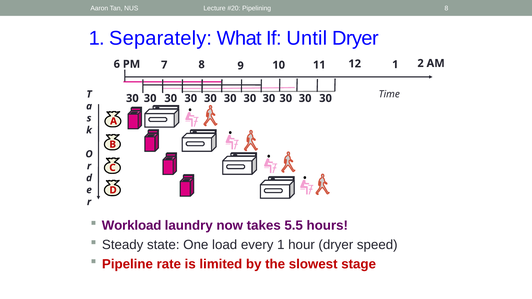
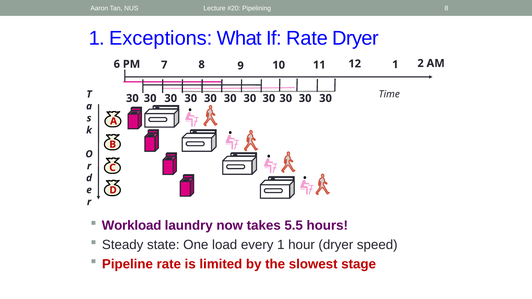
Separately: Separately -> Exceptions (161, 38)
If Until: Until -> Rate (307, 38)
